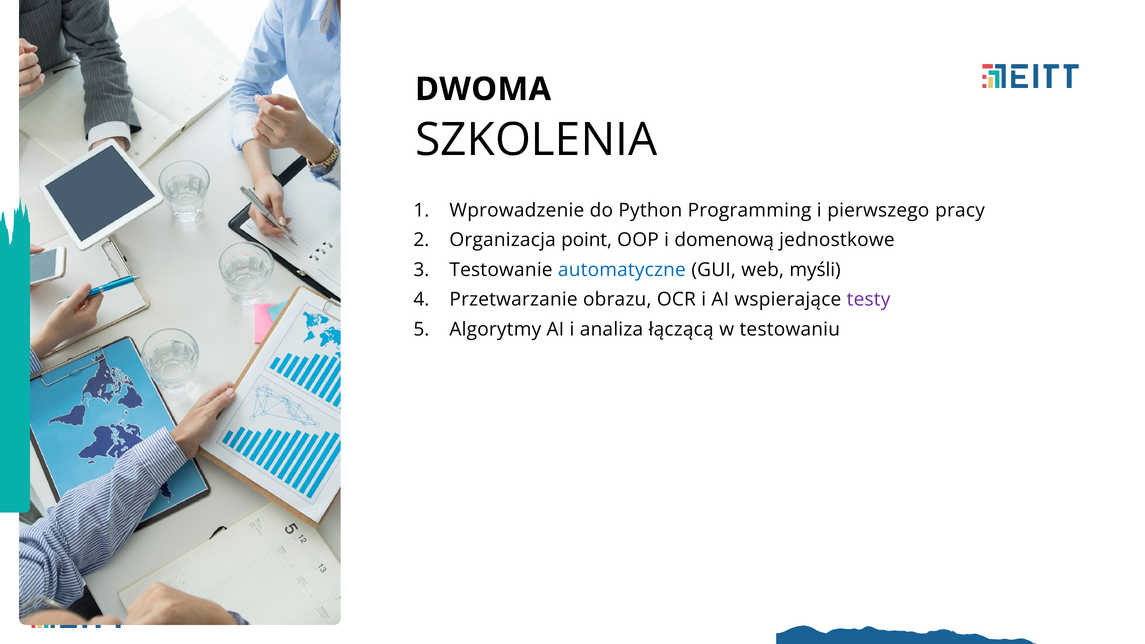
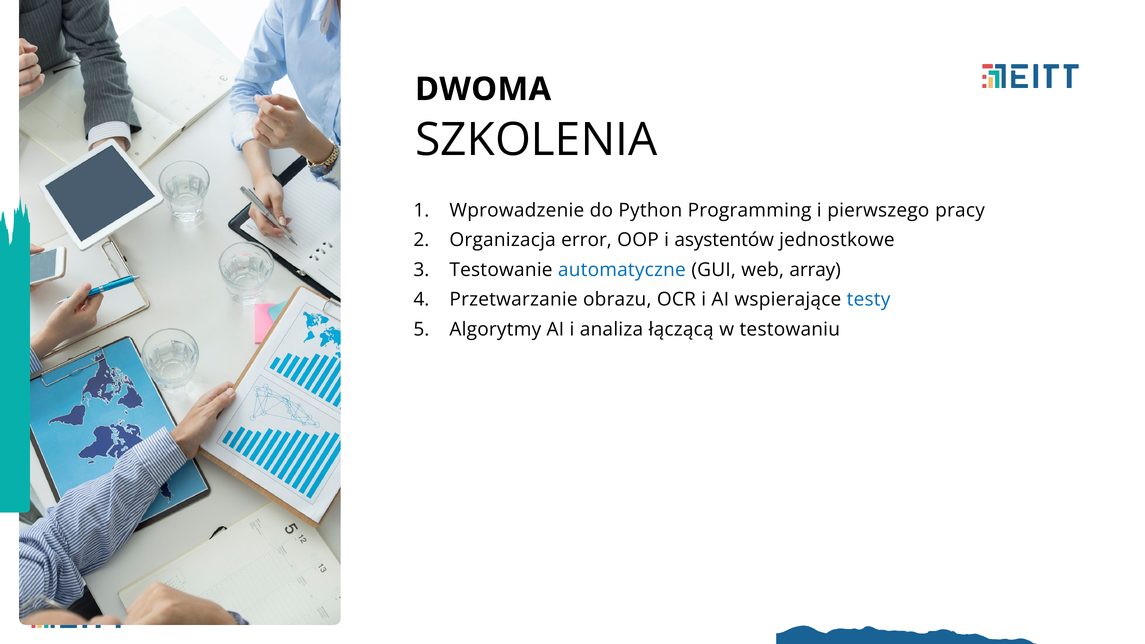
point: point -> error (586, 240)
domenową: domenową -> asystentów (724, 240)
myśli: myśli -> array (815, 270)
testy colour: purple -> blue (869, 300)
